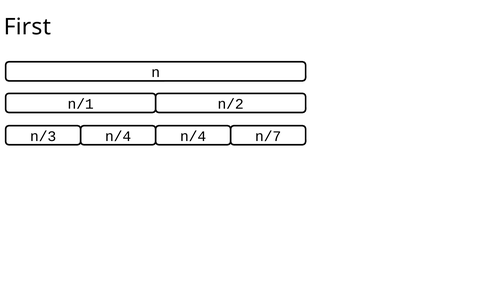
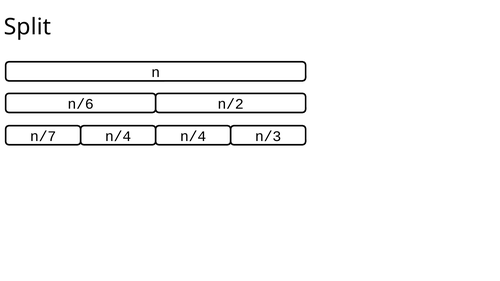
First: First -> Split (27, 27)
n/1: n/1 -> n/6 (81, 104)
n/3: n/3 -> n/7 (43, 136)
n/7: n/7 -> n/3 (268, 136)
